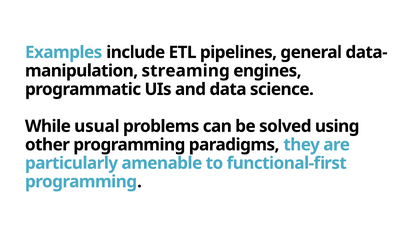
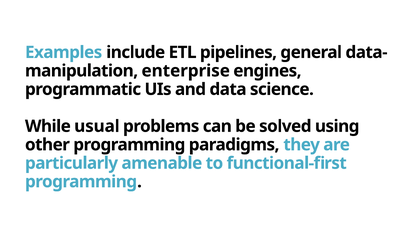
streaming: streaming -> enterprise (186, 71)
